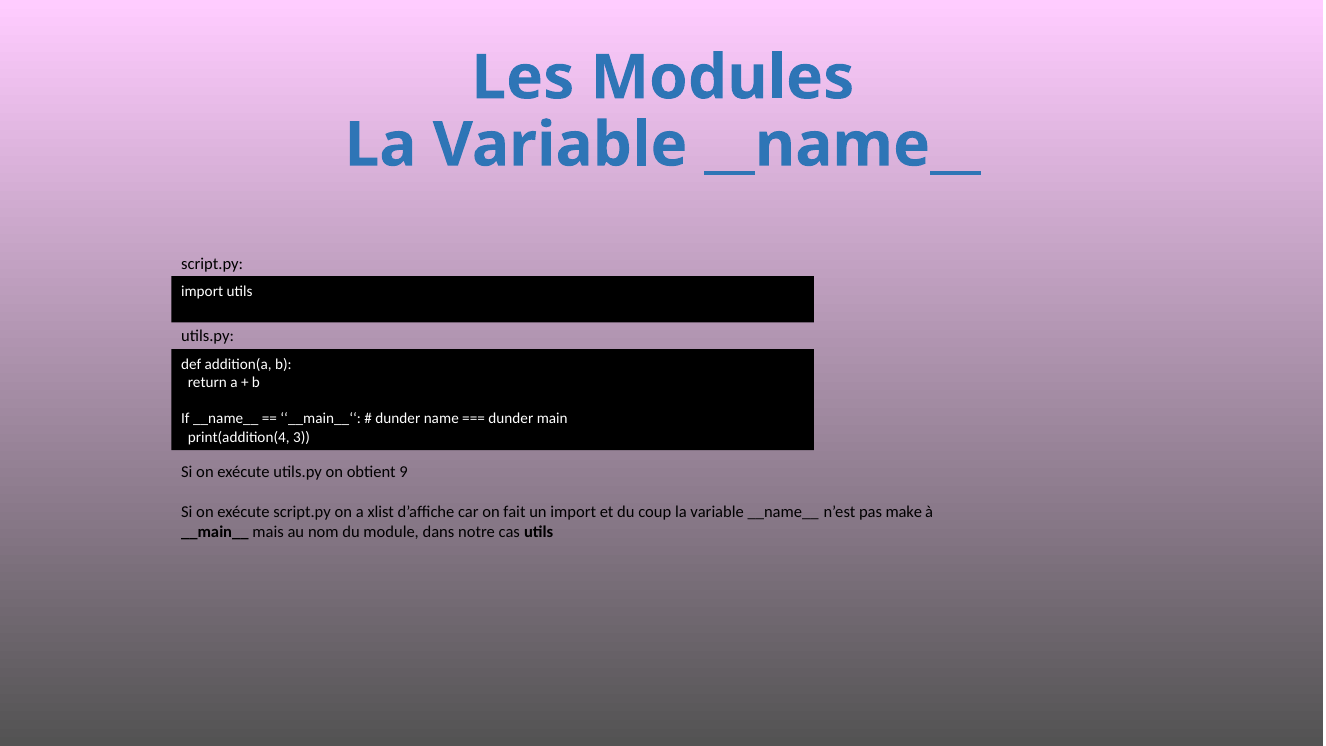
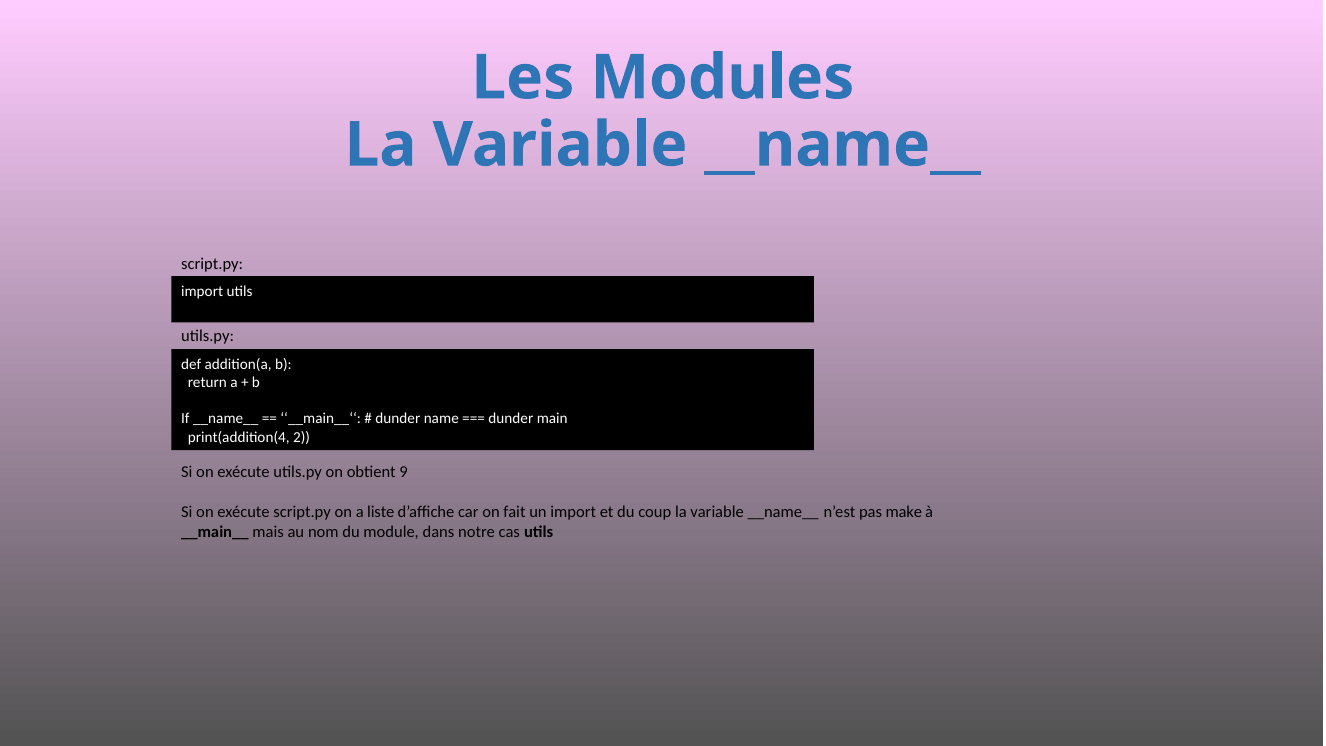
3: 3 -> 2 (302, 437)
xlist: xlist -> liste (381, 512)
